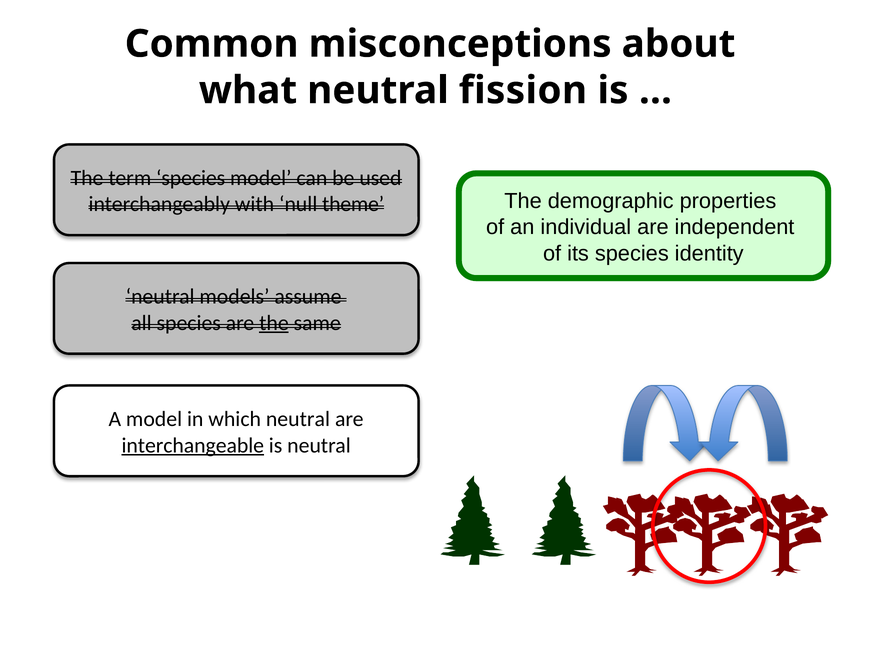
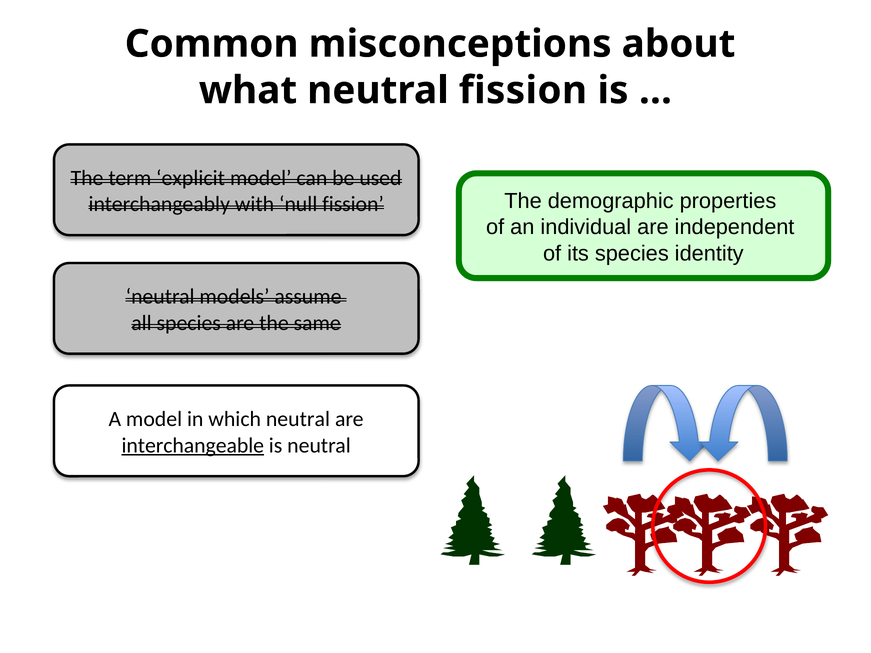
term species: species -> explicit (191, 178)
null theme: theme -> fission (353, 204)
the underline: present -> none (274, 323)
